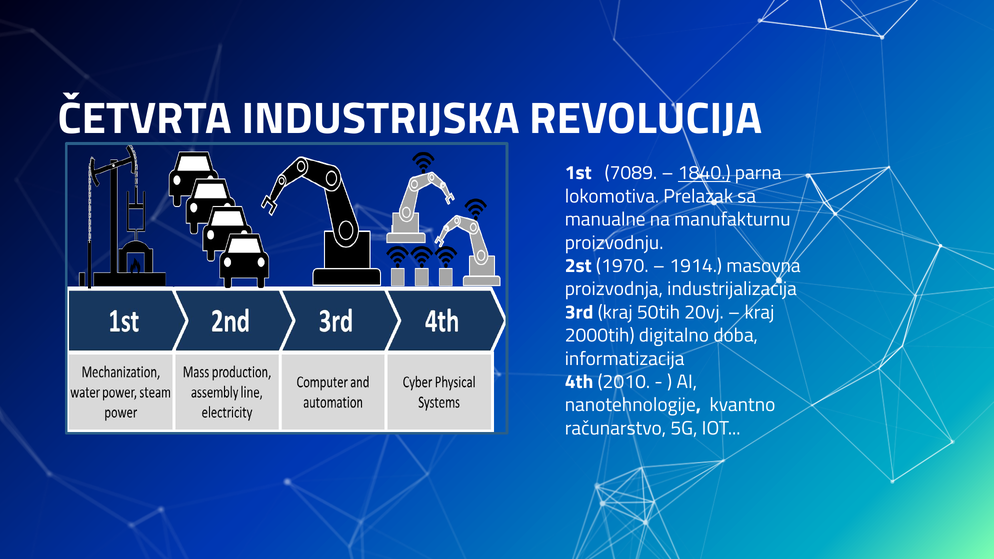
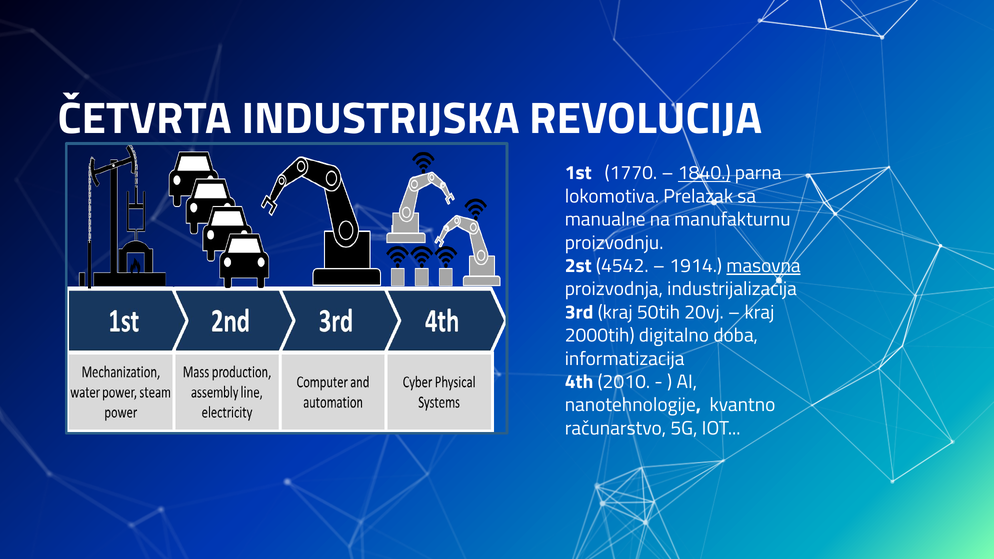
7089: 7089 -> 1770 (631, 173)
1970: 1970 -> 4542 (622, 266)
masovna underline: none -> present (764, 266)
